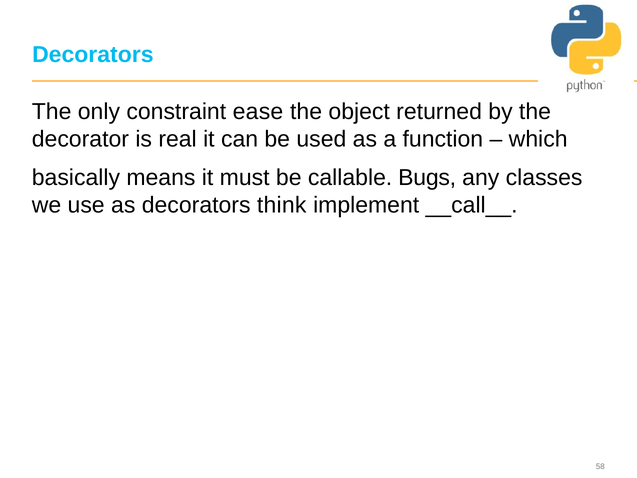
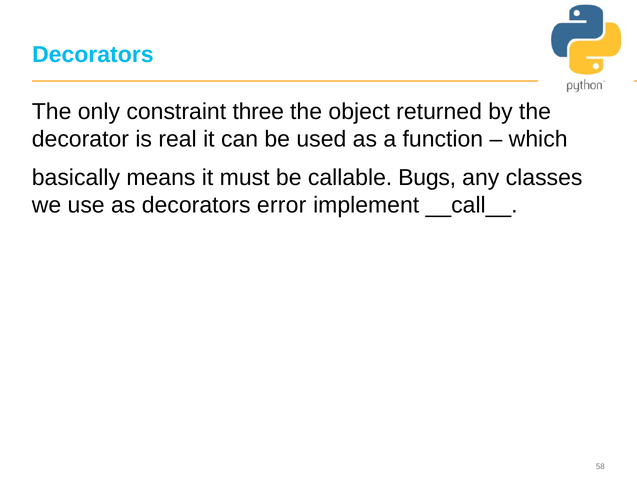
ease: ease -> three (258, 112)
think: think -> error (282, 205)
